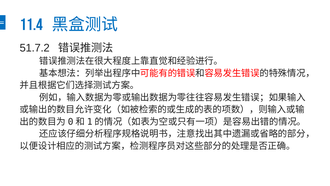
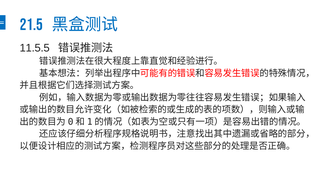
11.4: 11.4 -> 21.5 (31, 25)
51.7.2: 51.7.2 -> 11.5.5 (35, 48)
